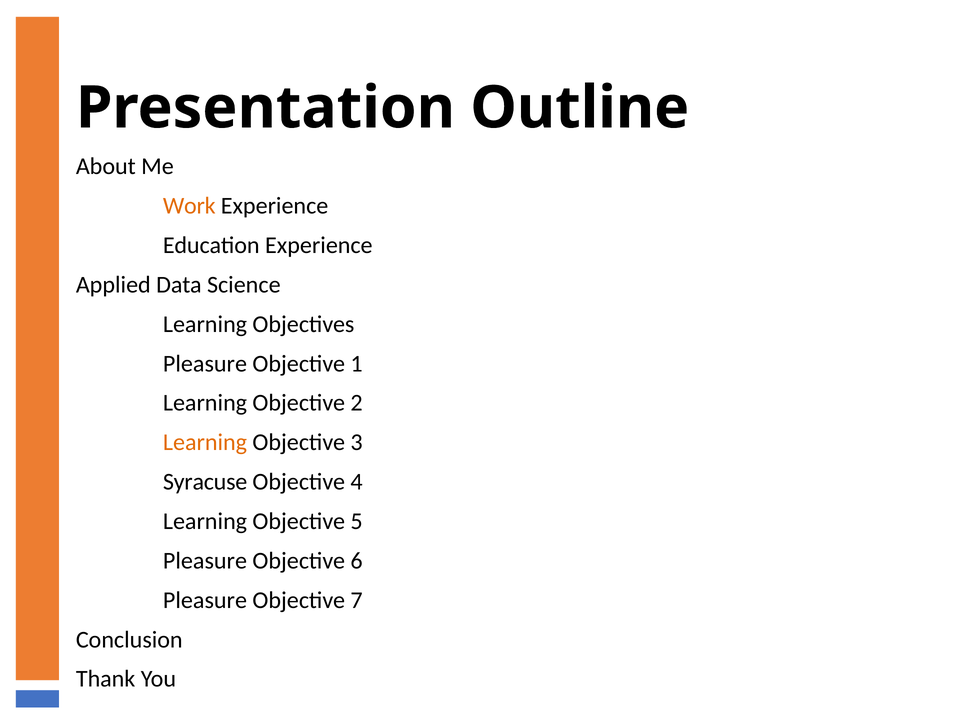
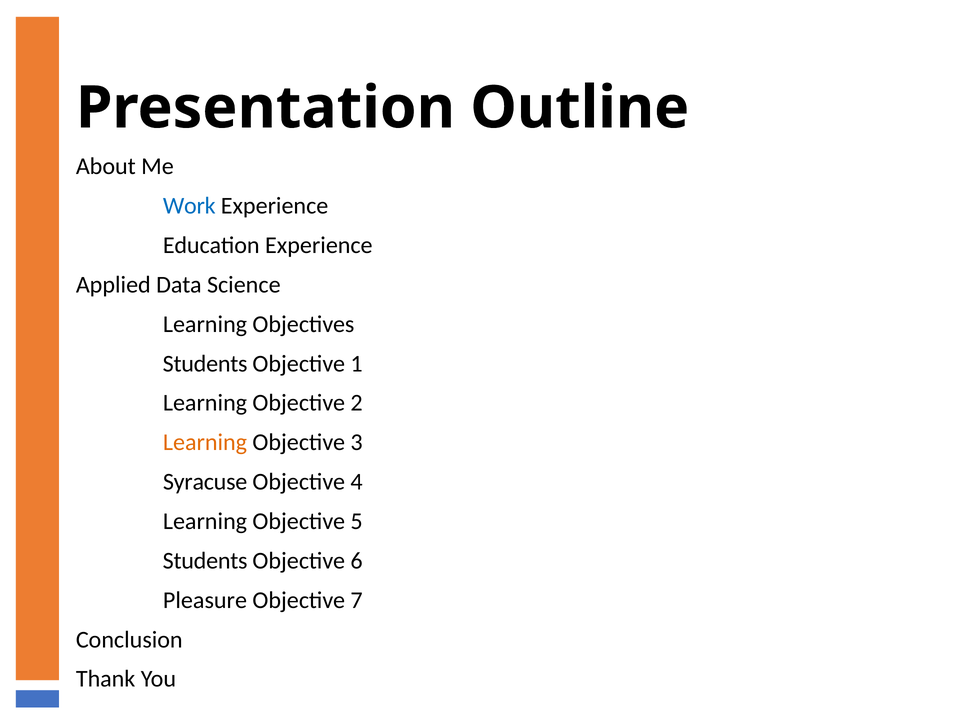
Work colour: orange -> blue (189, 206)
Pleasure: Pleasure -> Students (205, 364)
Pleasure: Pleasure -> Students (205, 561)
